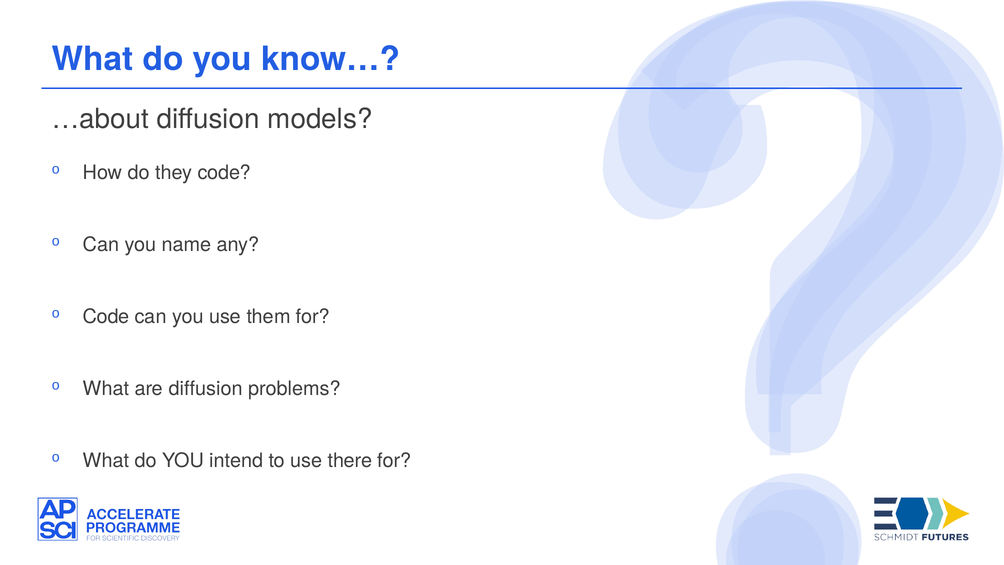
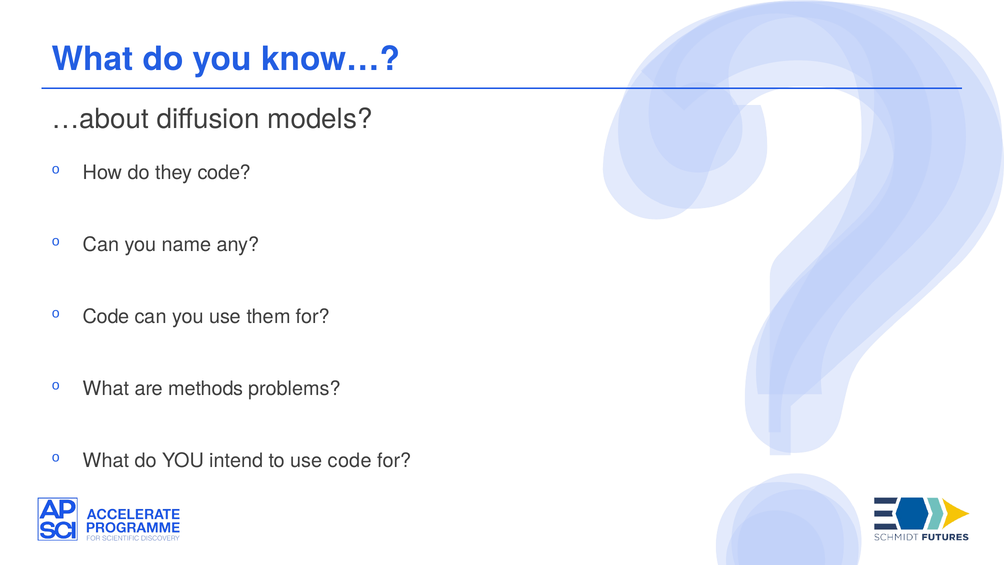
are diffusion: diffusion -> methods (206, 389)
use there: there -> code (350, 461)
